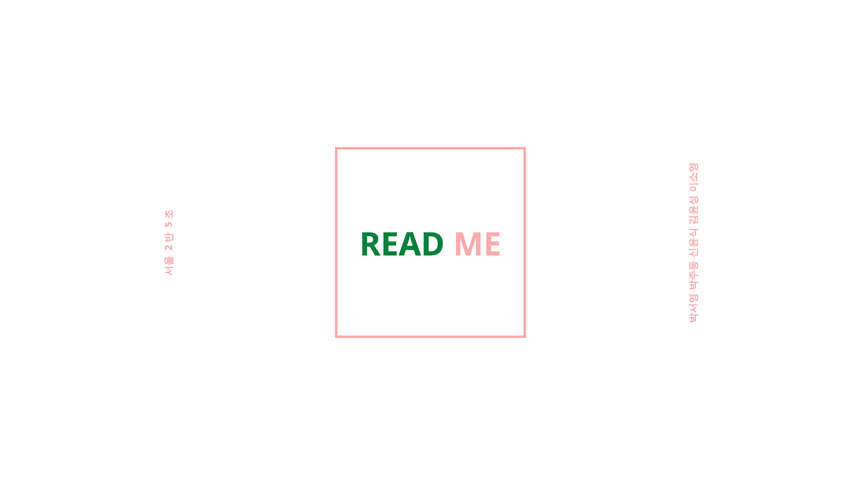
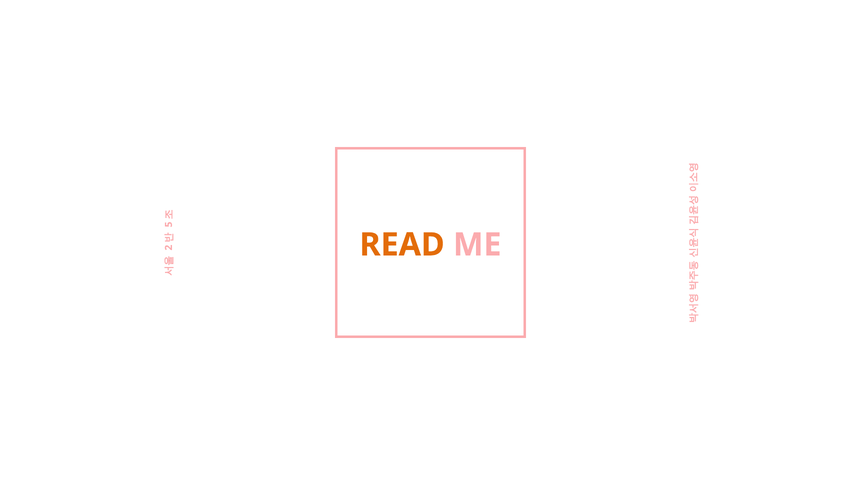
READ colour: green -> orange (402, 244)
